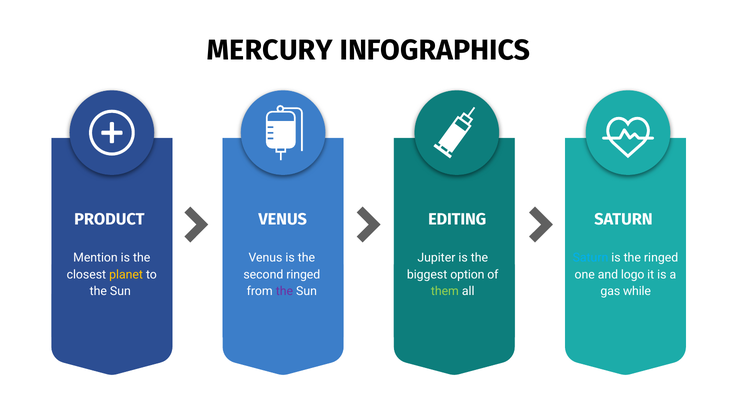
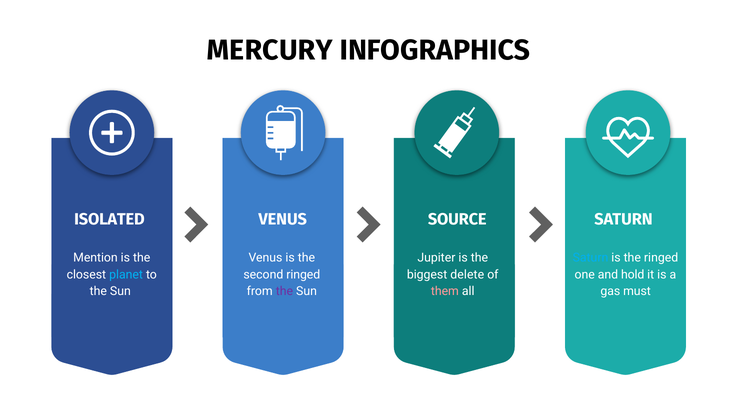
PRODUCT: PRODUCT -> ISOLATED (109, 219)
EDITING: EDITING -> SOURCE (457, 219)
planet colour: yellow -> light blue (126, 274)
option: option -> delete (467, 274)
logo: logo -> hold (633, 274)
them colour: light green -> pink (445, 291)
while: while -> must (637, 291)
